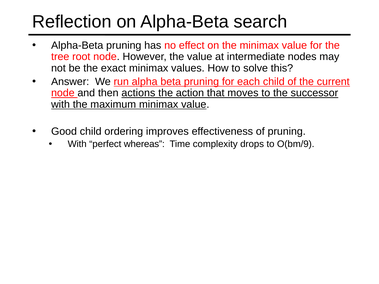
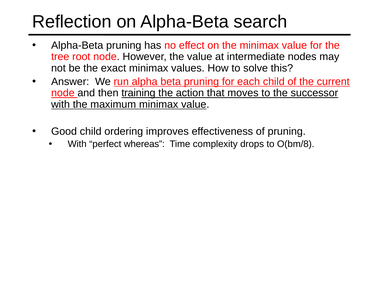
actions: actions -> training (138, 93)
O(bm/9: O(bm/9 -> O(bm/8 (296, 144)
